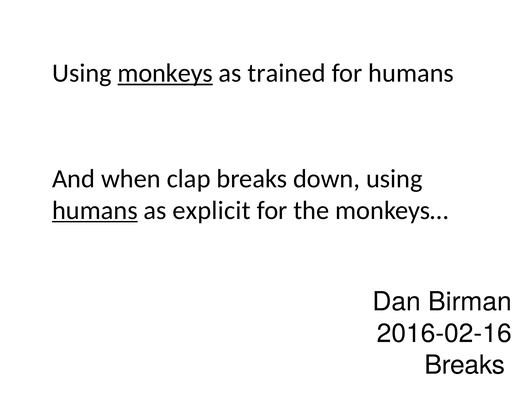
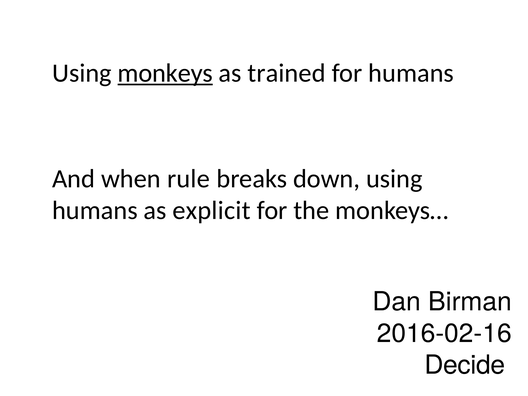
clap: clap -> rule (189, 179)
humans underline: present -> none (95, 210)
Breaks: Breaks -> Decide (465, 365)
